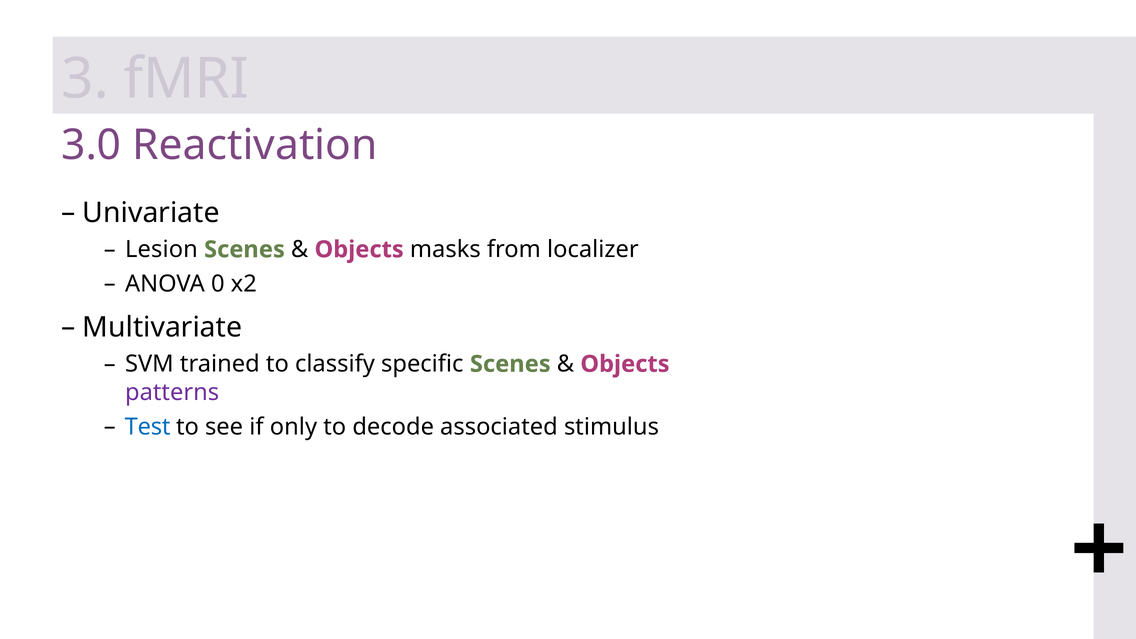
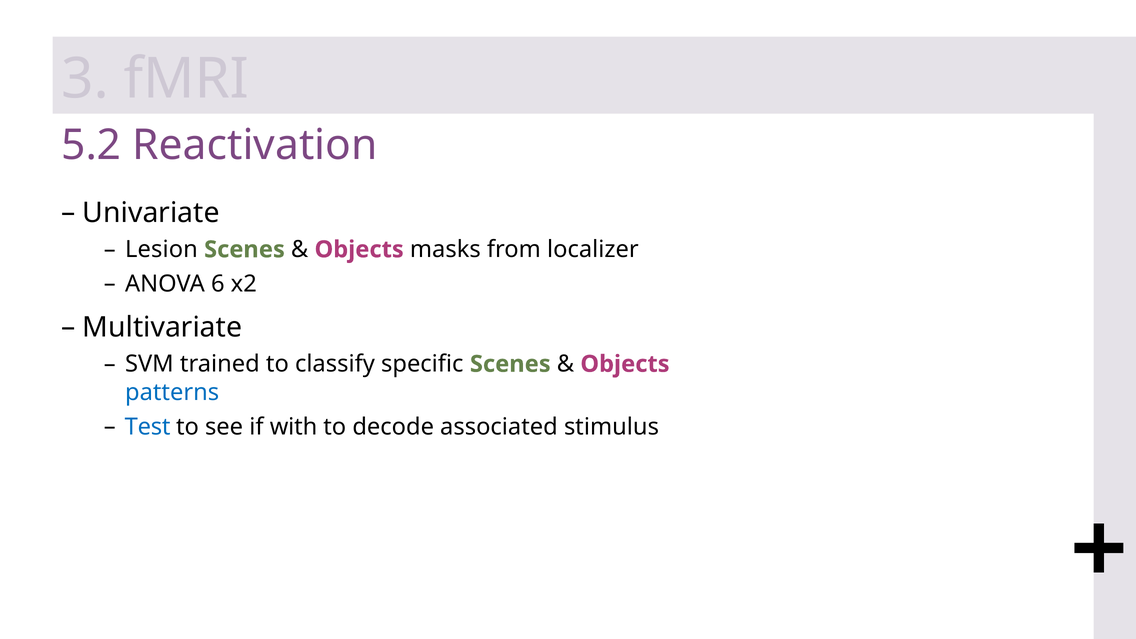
3.0: 3.0 -> 5.2 (91, 145)
0: 0 -> 6 (218, 284)
patterns colour: purple -> blue (172, 392)
only: only -> with (294, 427)
